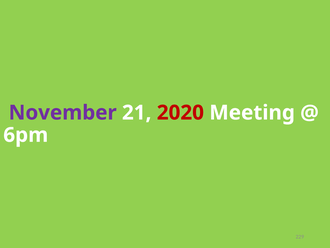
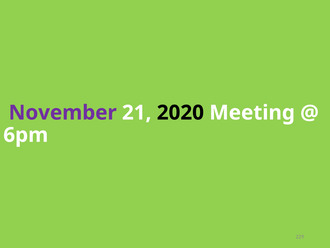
2020 colour: red -> black (180, 112)
